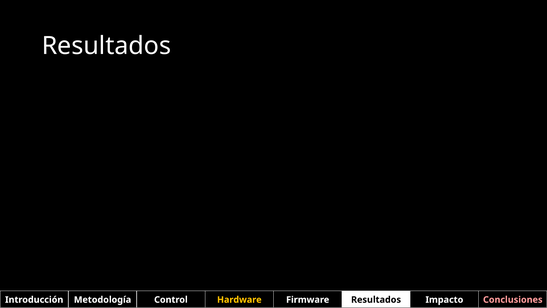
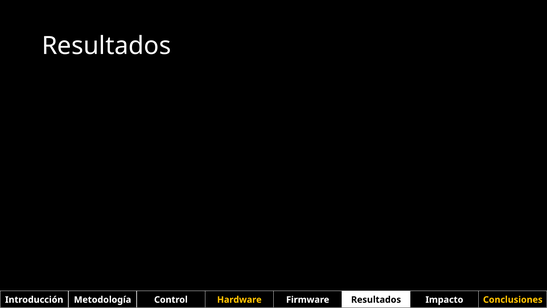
Conclusiones colour: pink -> yellow (513, 299)
